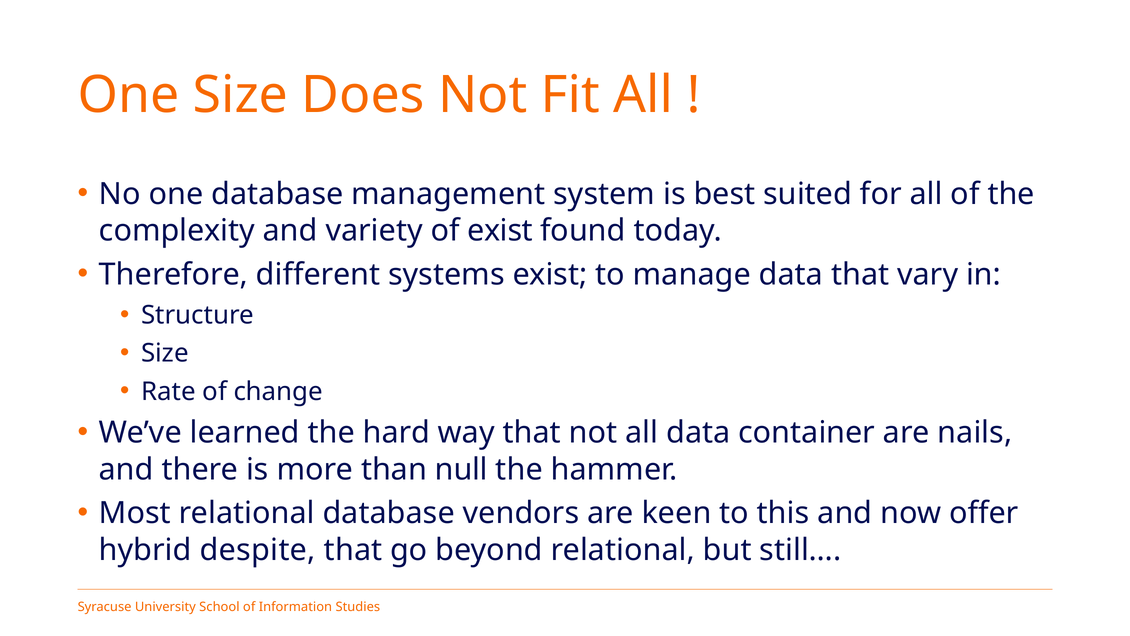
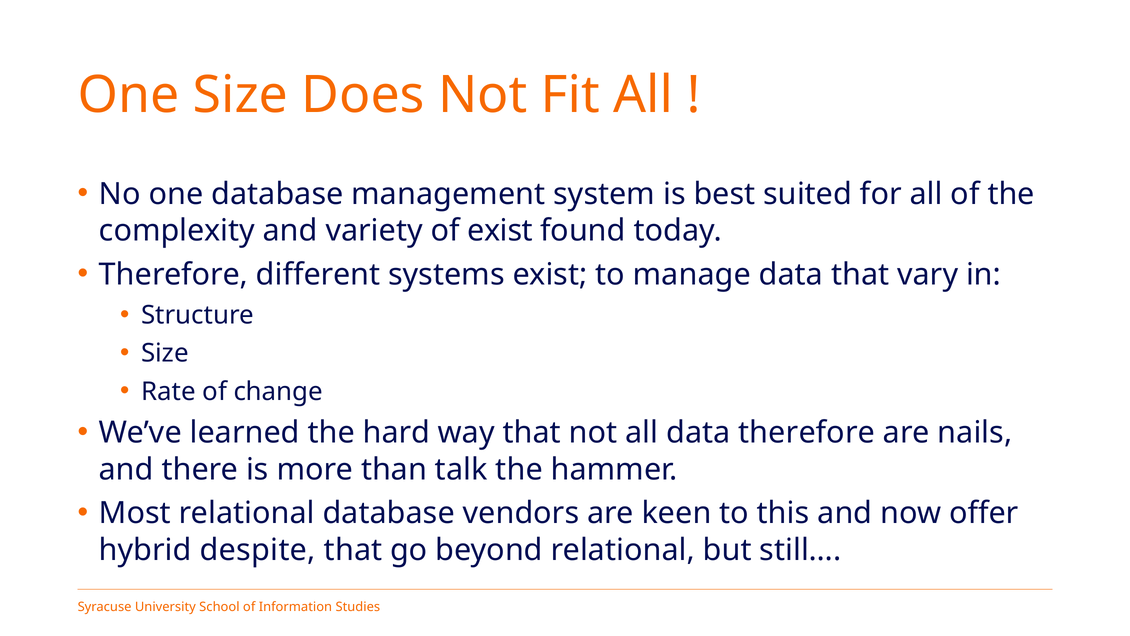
data container: container -> therefore (807, 433)
null: null -> talk (461, 469)
